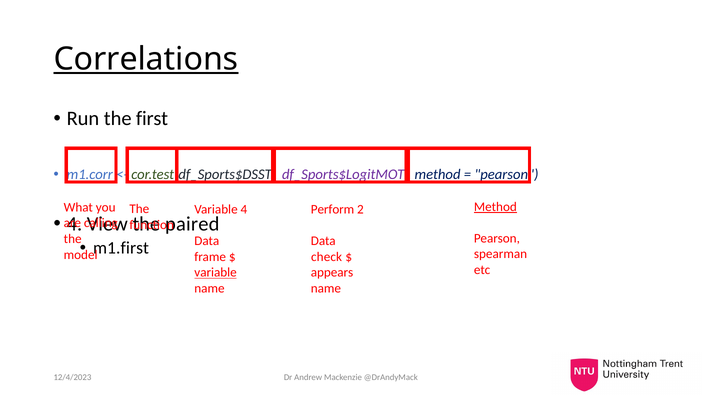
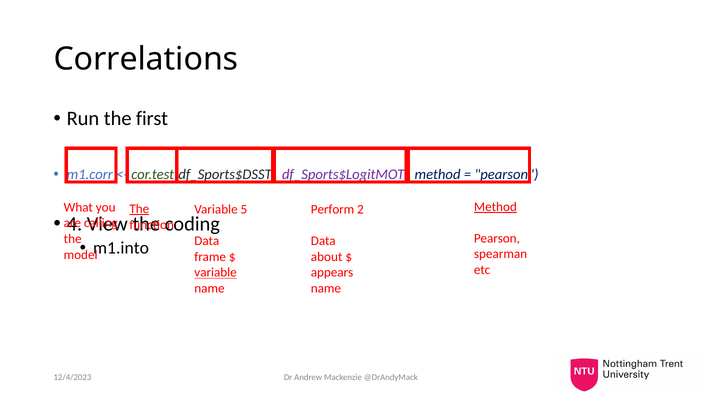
Correlations underline: present -> none (146, 59)
The underline: none -> present (139, 209)
Variable 4: 4 -> 5 (244, 209)
paired: paired -> coding (192, 224)
m1.first: m1.first -> m1.into (121, 248)
check: check -> about (327, 257)
